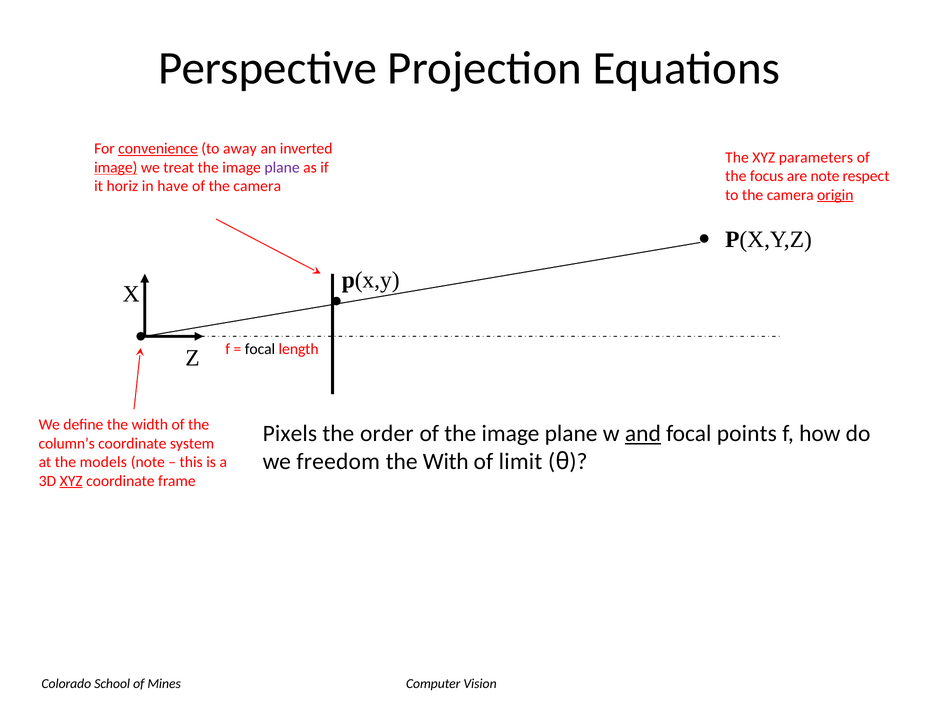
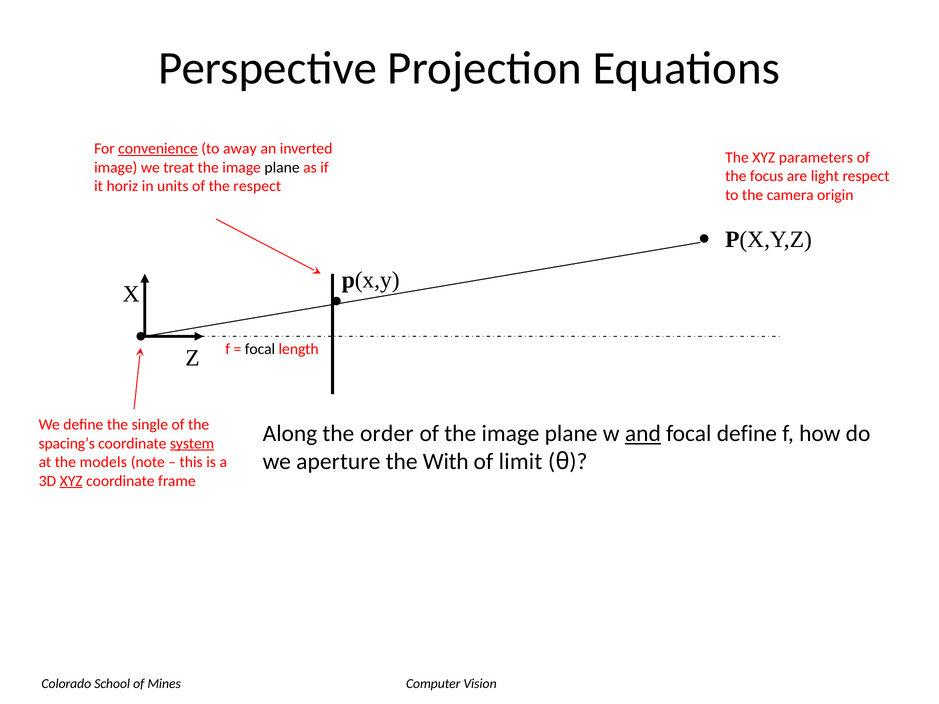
image underline: present -> none (116, 168)
plane colour: purple -> black (282, 168)
are note: note -> light (825, 176)
have: have -> units (173, 186)
of the camera: camera -> respect (257, 186)
origin underline: present -> none (835, 195)
width: width -> single (150, 425)
Pixels: Pixels -> Along (290, 434)
focal points: points -> define (747, 434)
column’s: column’s -> spacing’s (67, 444)
system underline: none -> present (192, 444)
freedom: freedom -> aperture (338, 462)
